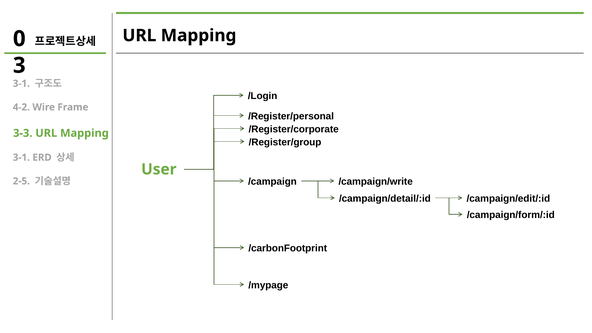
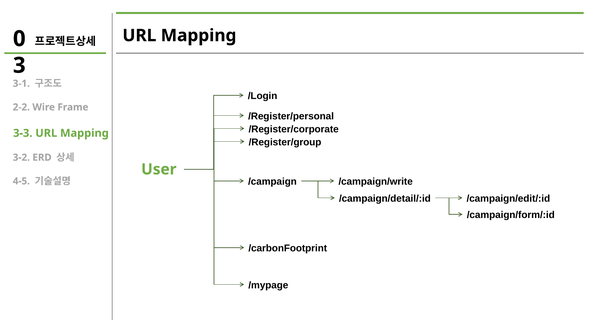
4-2: 4-2 -> 2-2 (21, 107)
3-1: 3-1 -> 3-2 (21, 157)
2-5: 2-5 -> 4-5 (21, 181)
